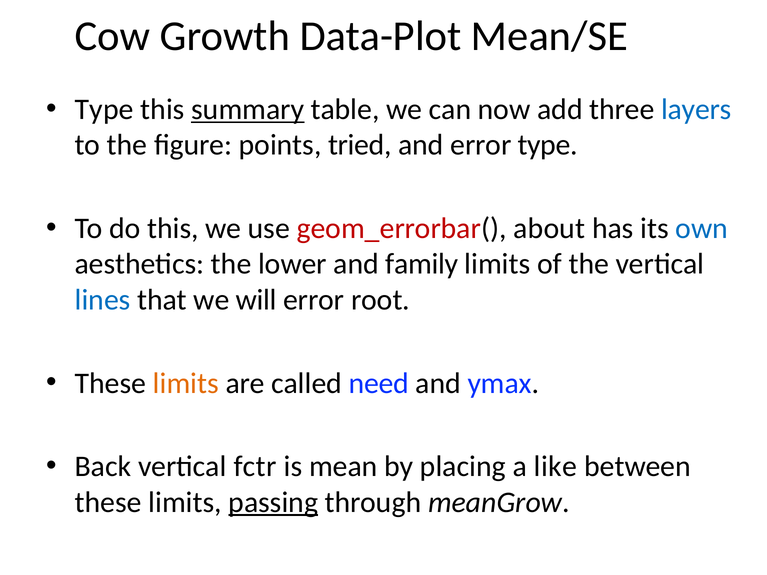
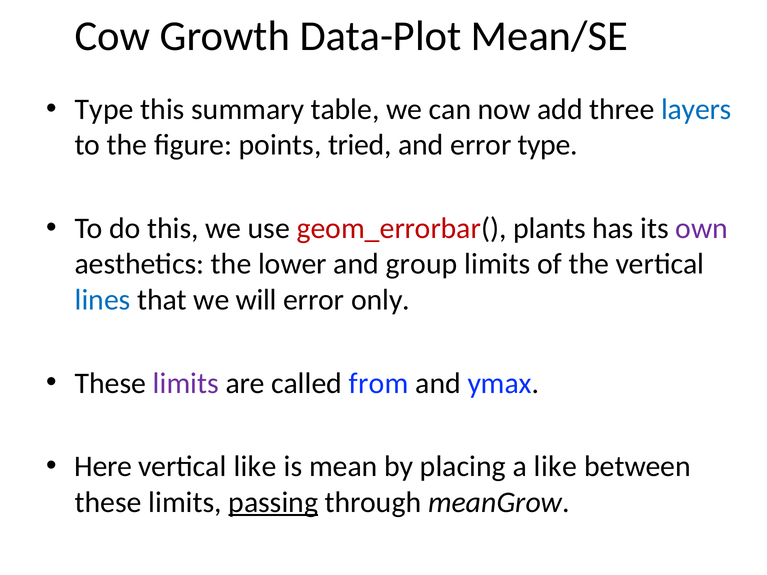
summary underline: present -> none (248, 109)
about: about -> plants (549, 228)
own colour: blue -> purple (702, 228)
family: family -> group (422, 264)
root: root -> only (381, 300)
limits colour: orange -> purple (186, 383)
need: need -> from (379, 383)
Back: Back -> Here (103, 467)
vertical fctr: fctr -> like (255, 467)
